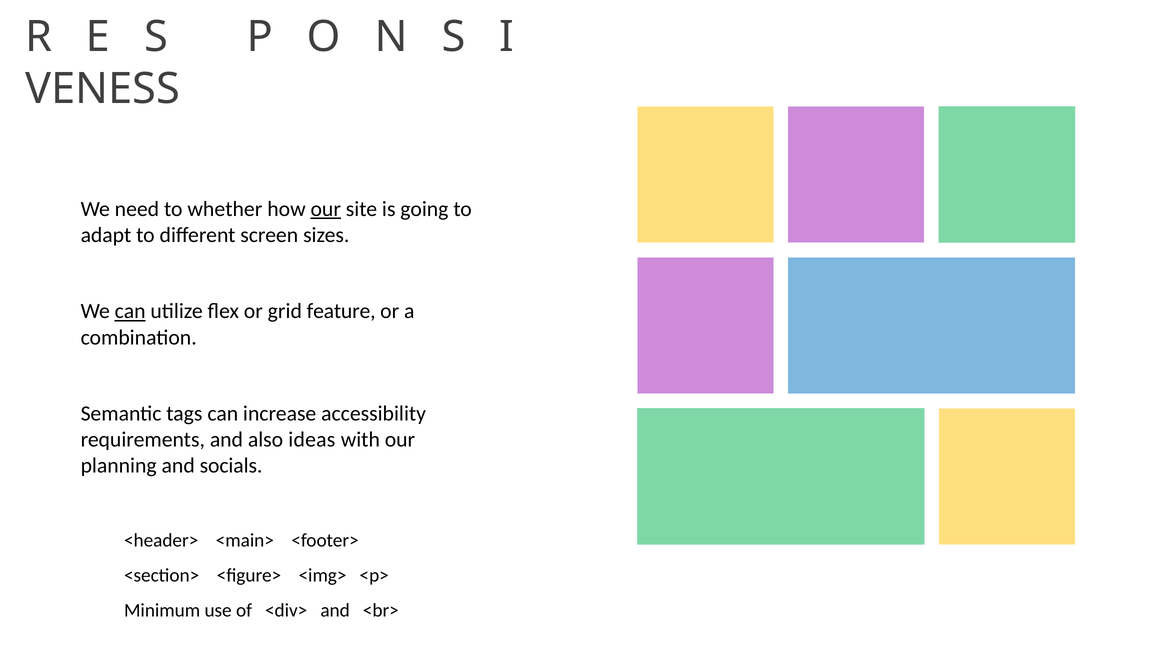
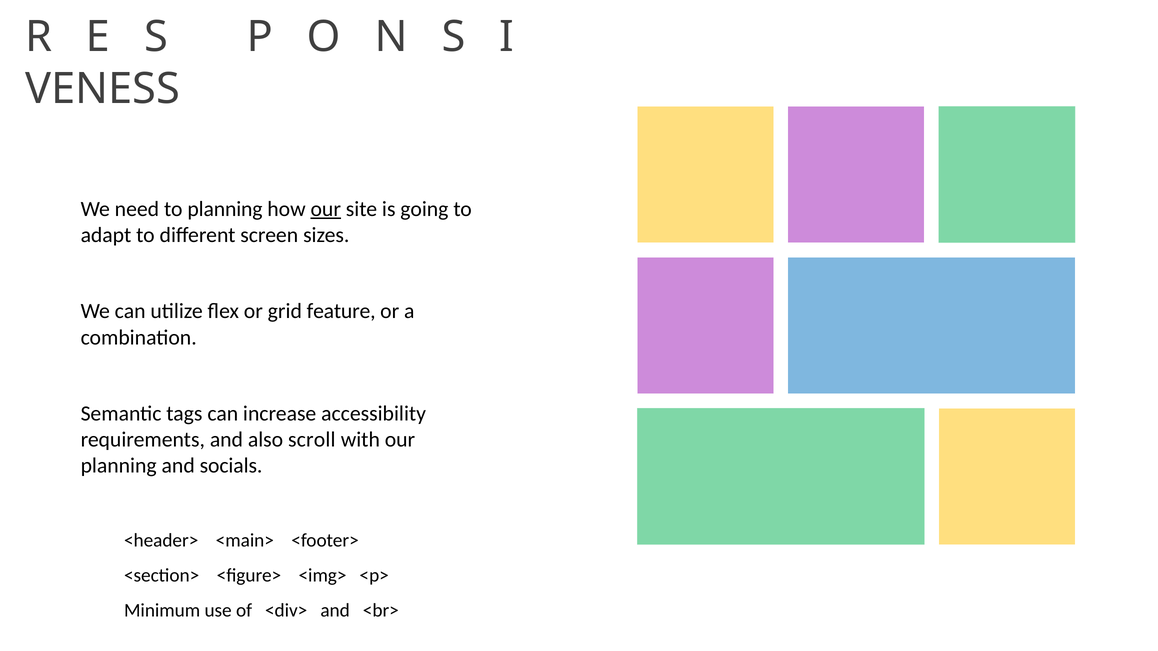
to whether: whether -> planning (225, 209)
can underline: present -> none (130, 311)
ideas: ideas -> scroll (312, 440)
